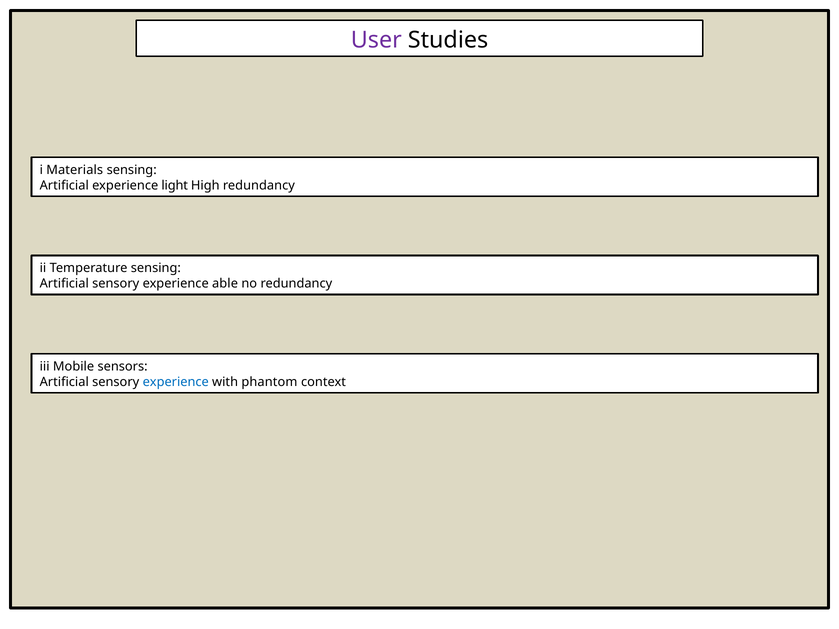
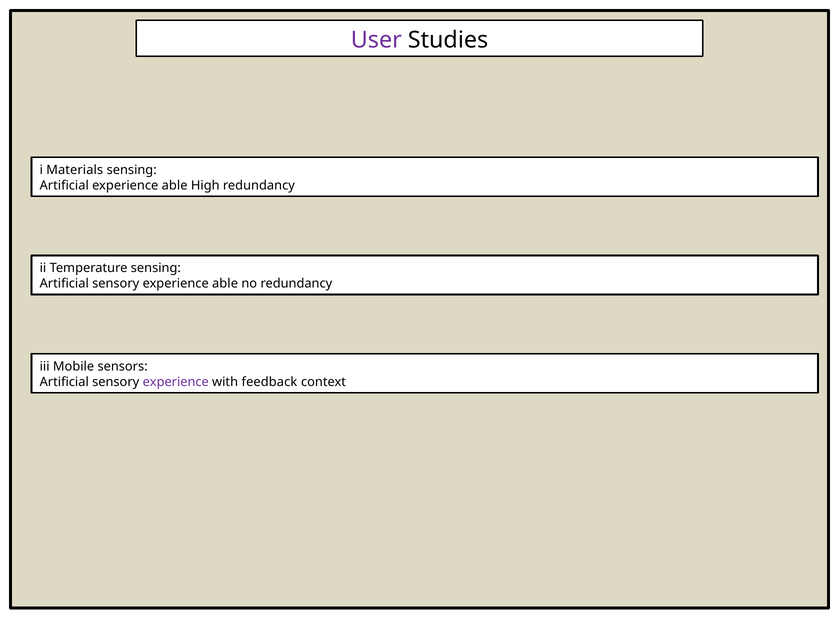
Artificial experience light: light -> able (175, 185)
experience colour: blue -> purple (176, 382)
phantom: phantom -> feedback (269, 382)
